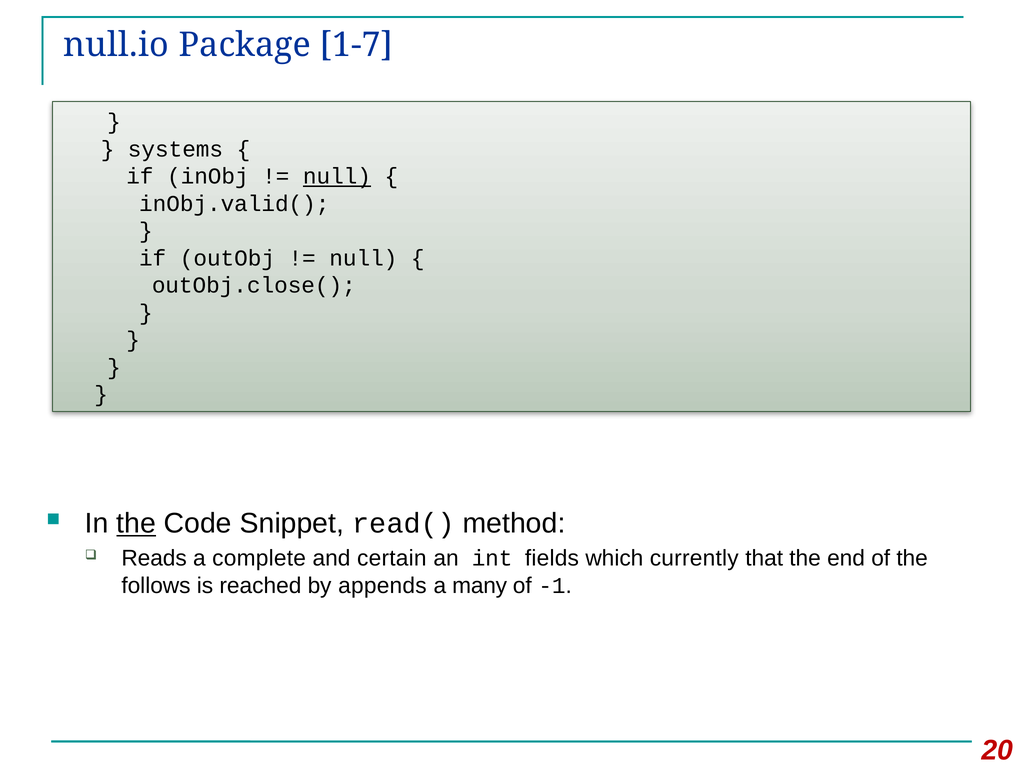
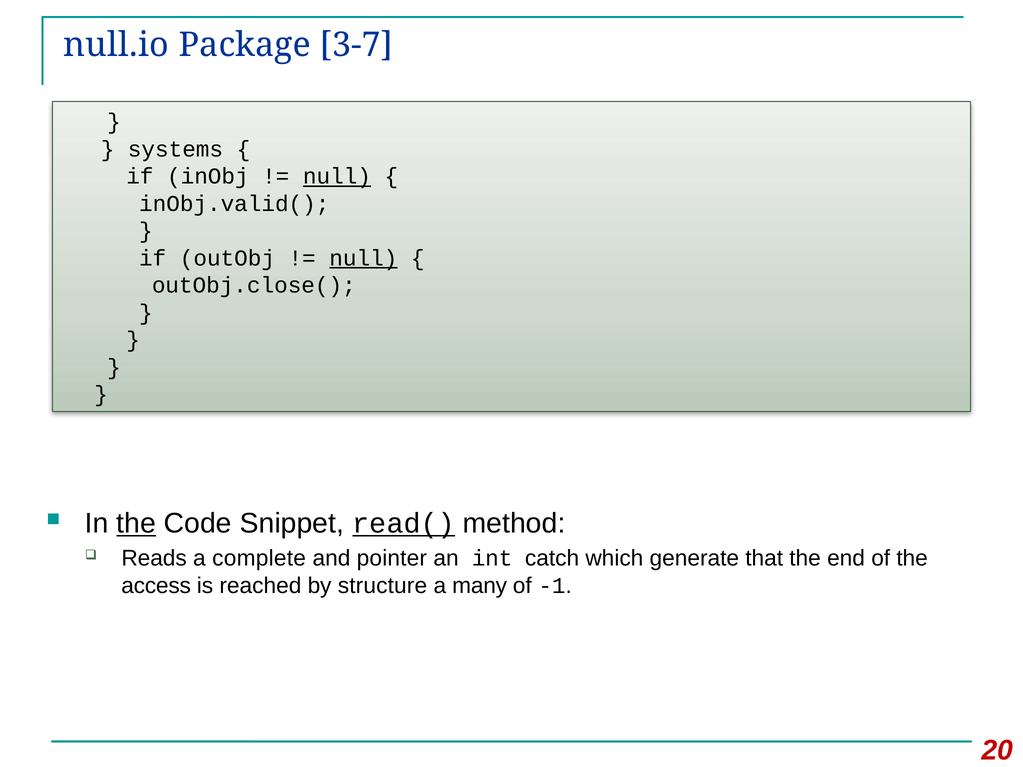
1-7: 1-7 -> 3-7 (357, 45)
null underline: none -> present (363, 258)
read( underline: none -> present (404, 524)
certain: certain -> pointer (392, 559)
fields: fields -> catch (552, 559)
currently: currently -> generate (694, 559)
follows: follows -> access (156, 586)
appends: appends -> structure (382, 586)
